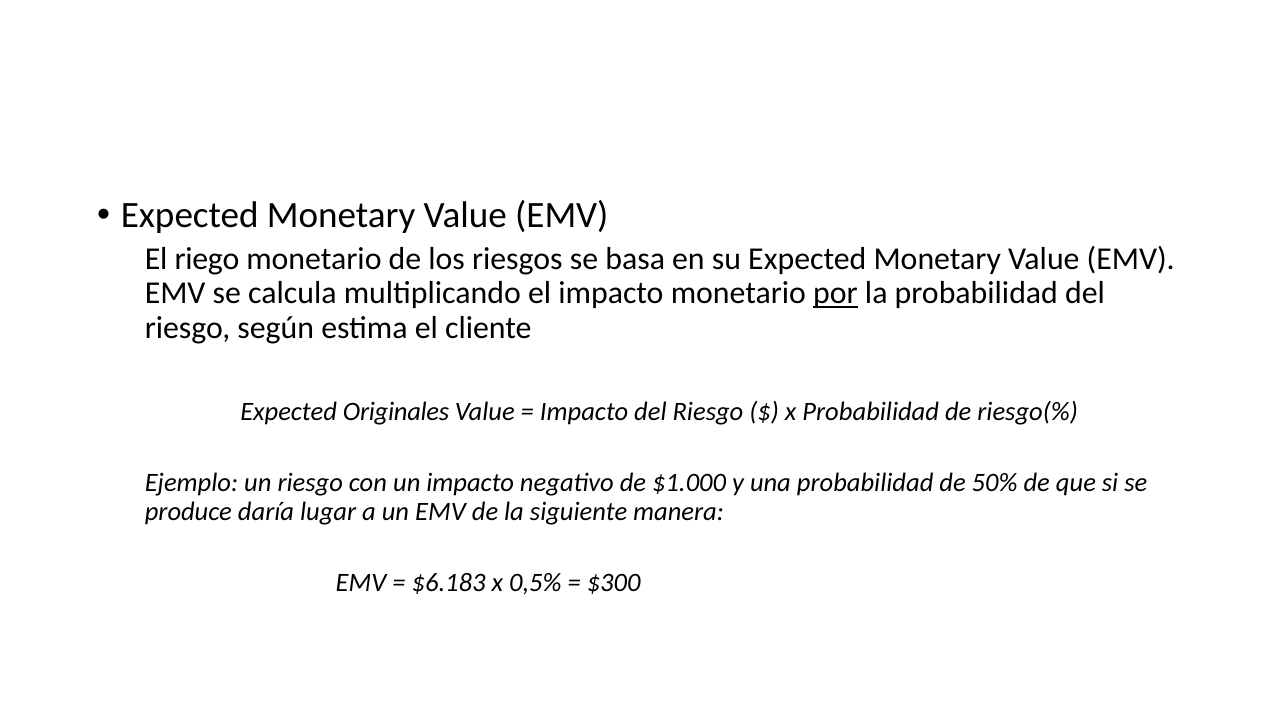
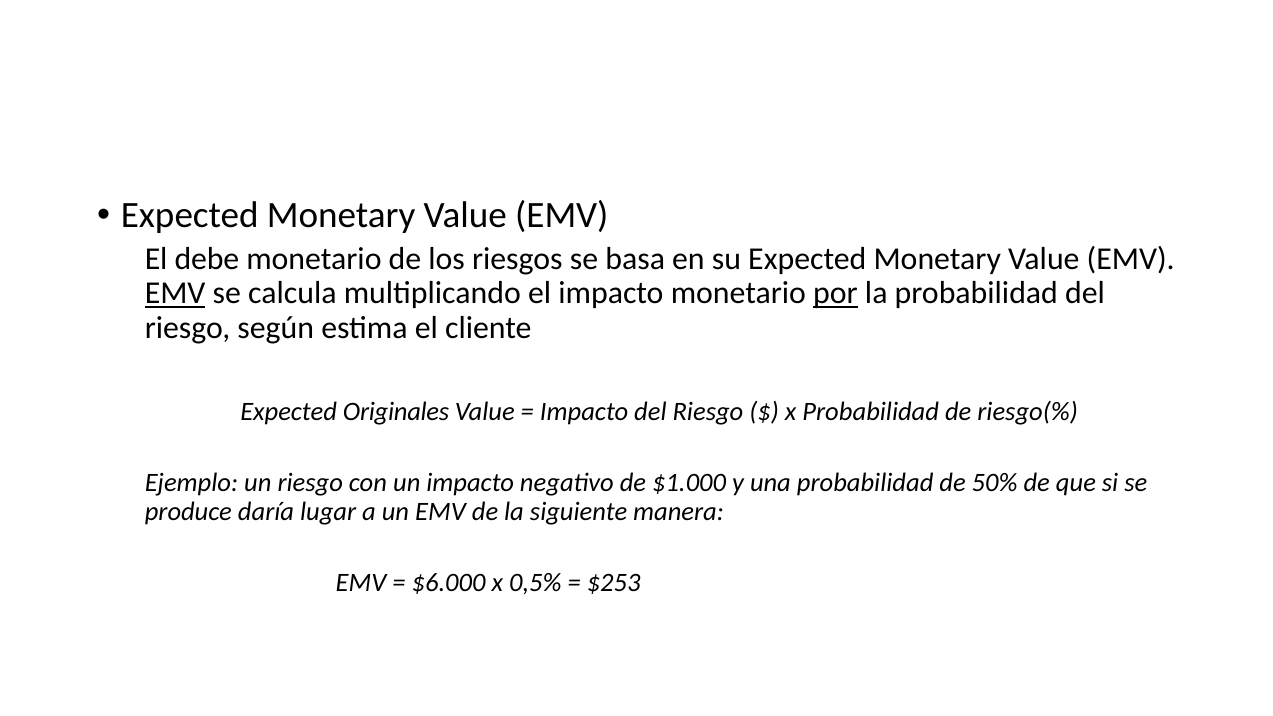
riego: riego -> debe (207, 259)
EMV underline: none -> present (175, 293)
$6.183: $6.183 -> $6.000 (449, 582)
$300: $300 -> $253 (614, 582)
